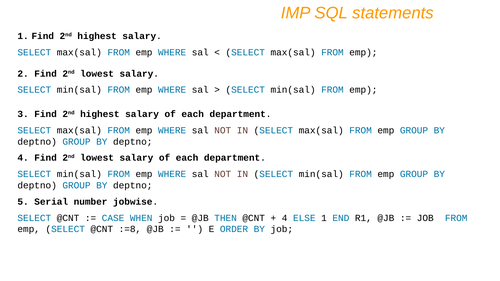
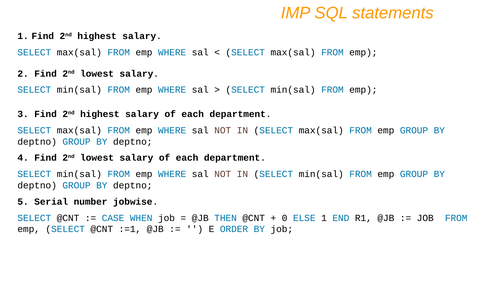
4: 4 -> 0 (285, 218)
:=8: :=8 -> :=1 (130, 229)
